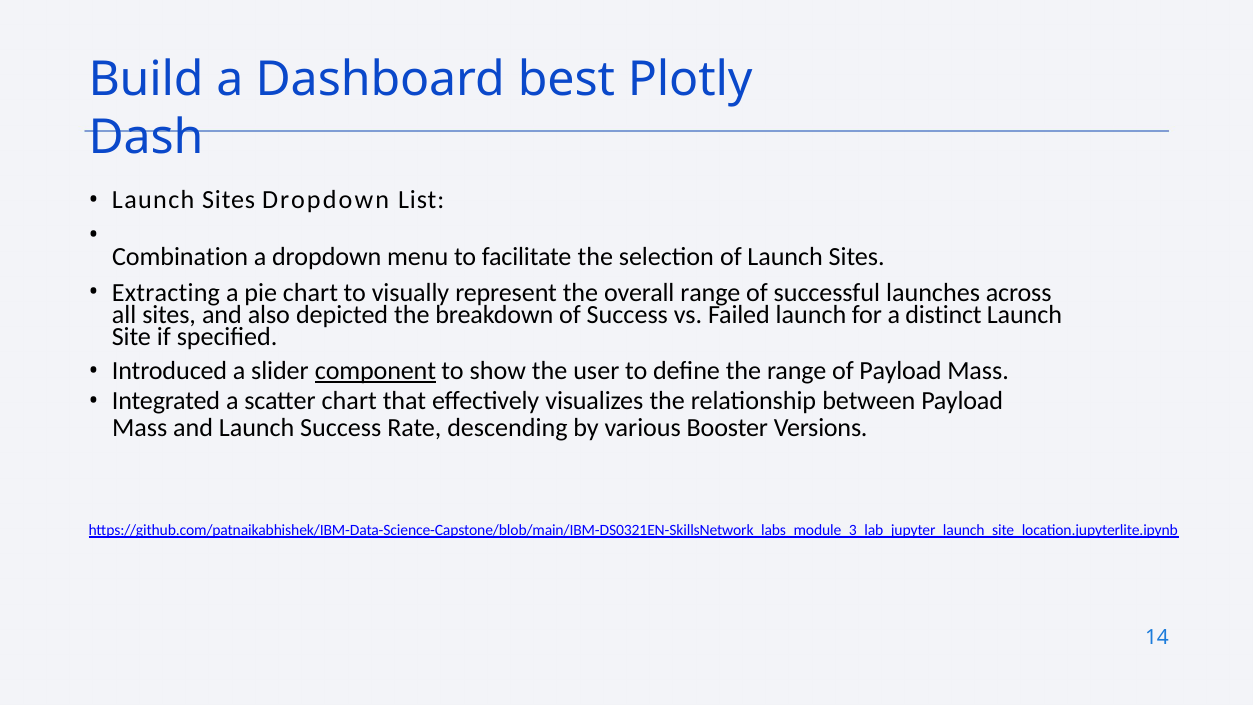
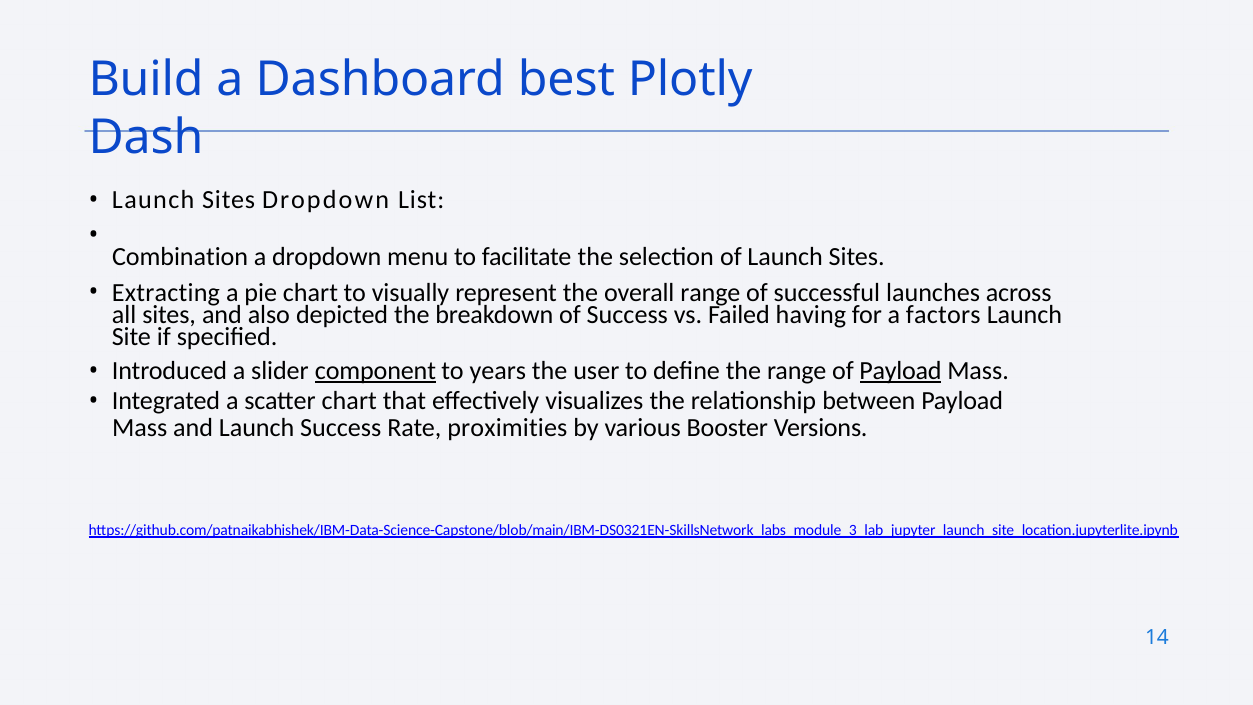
Failed launch: launch -> having (811, 315)
distinct: distinct -> factors (943, 315)
show: show -> years (498, 371)
Payload underline: none -> present (901, 371)
descending: descending -> proximities (507, 428)
